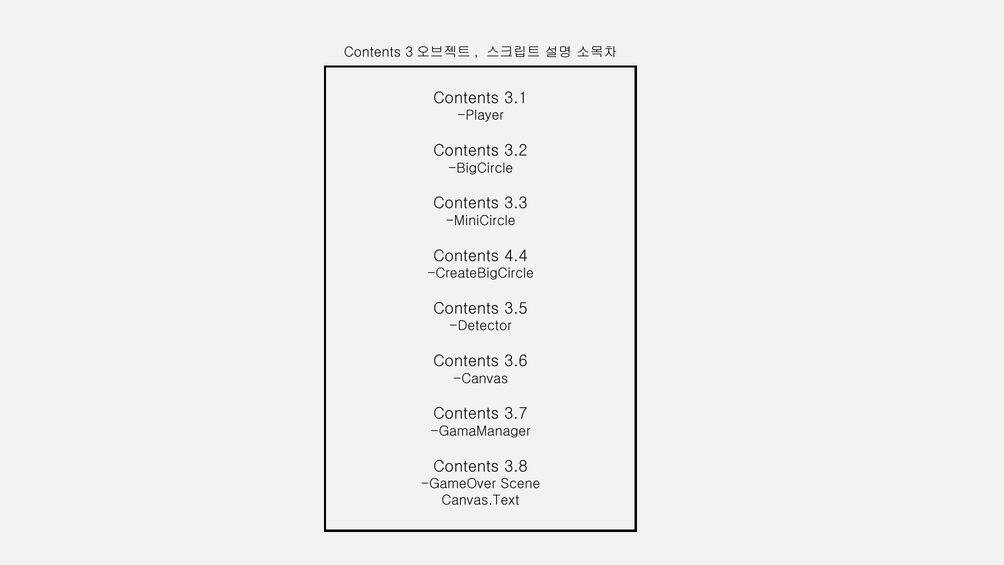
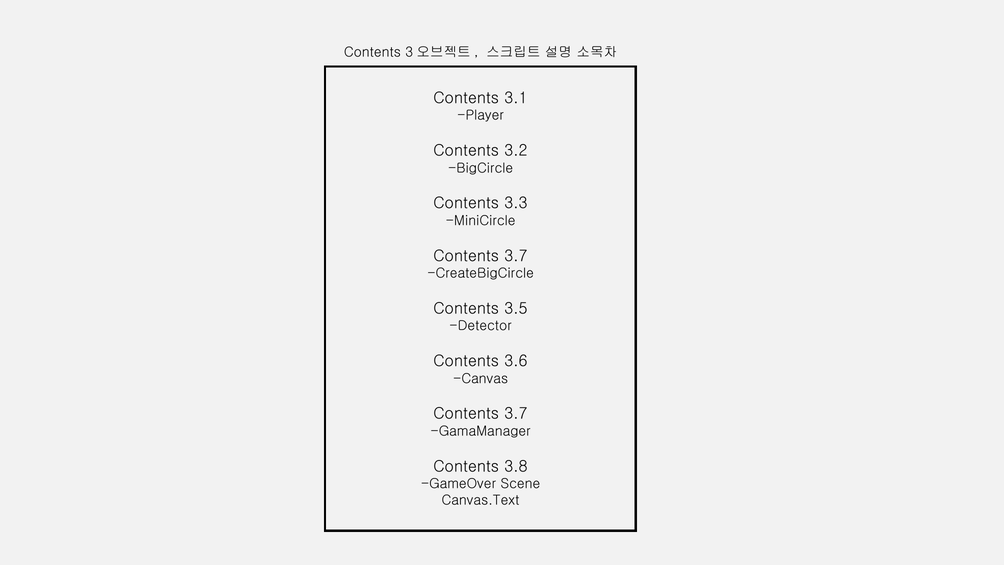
4.4: 4.4 -> 3.7 (516, 256)
